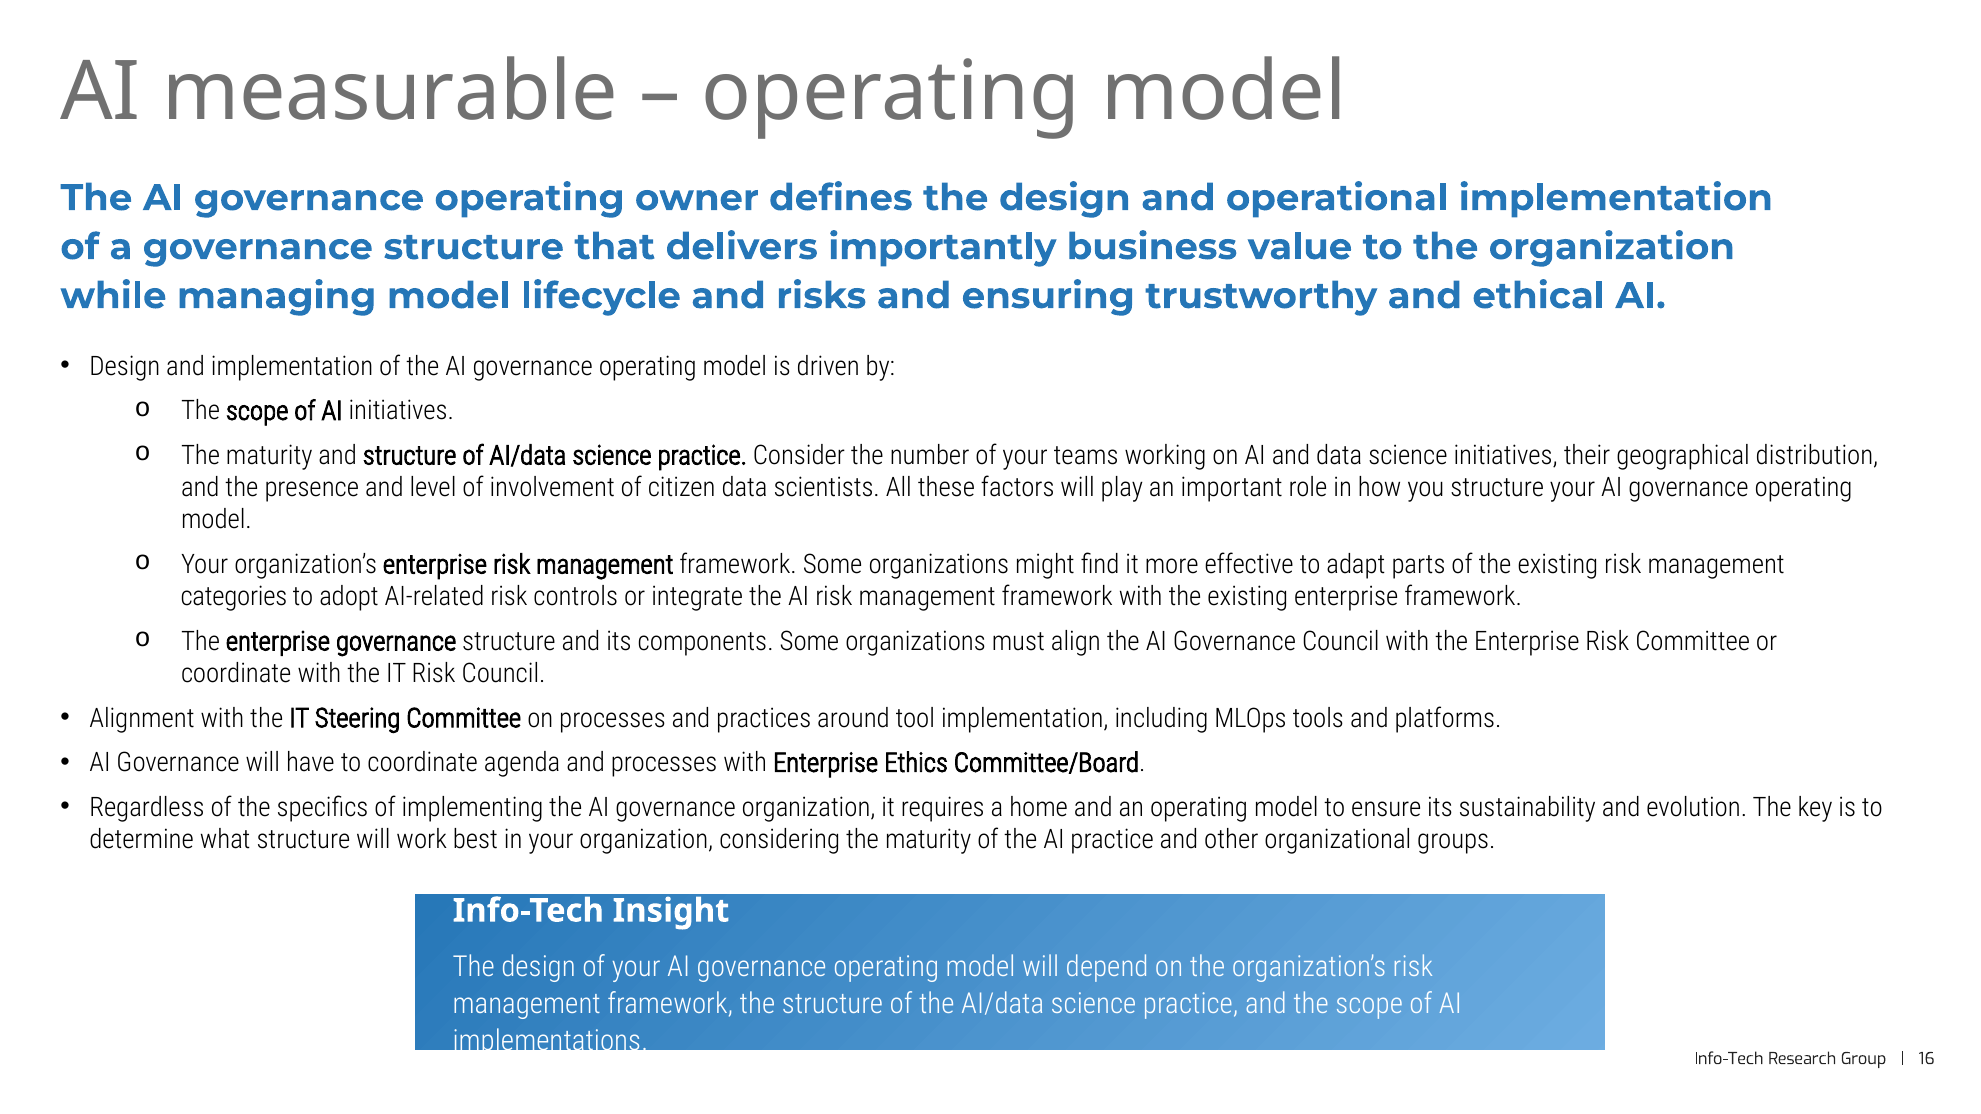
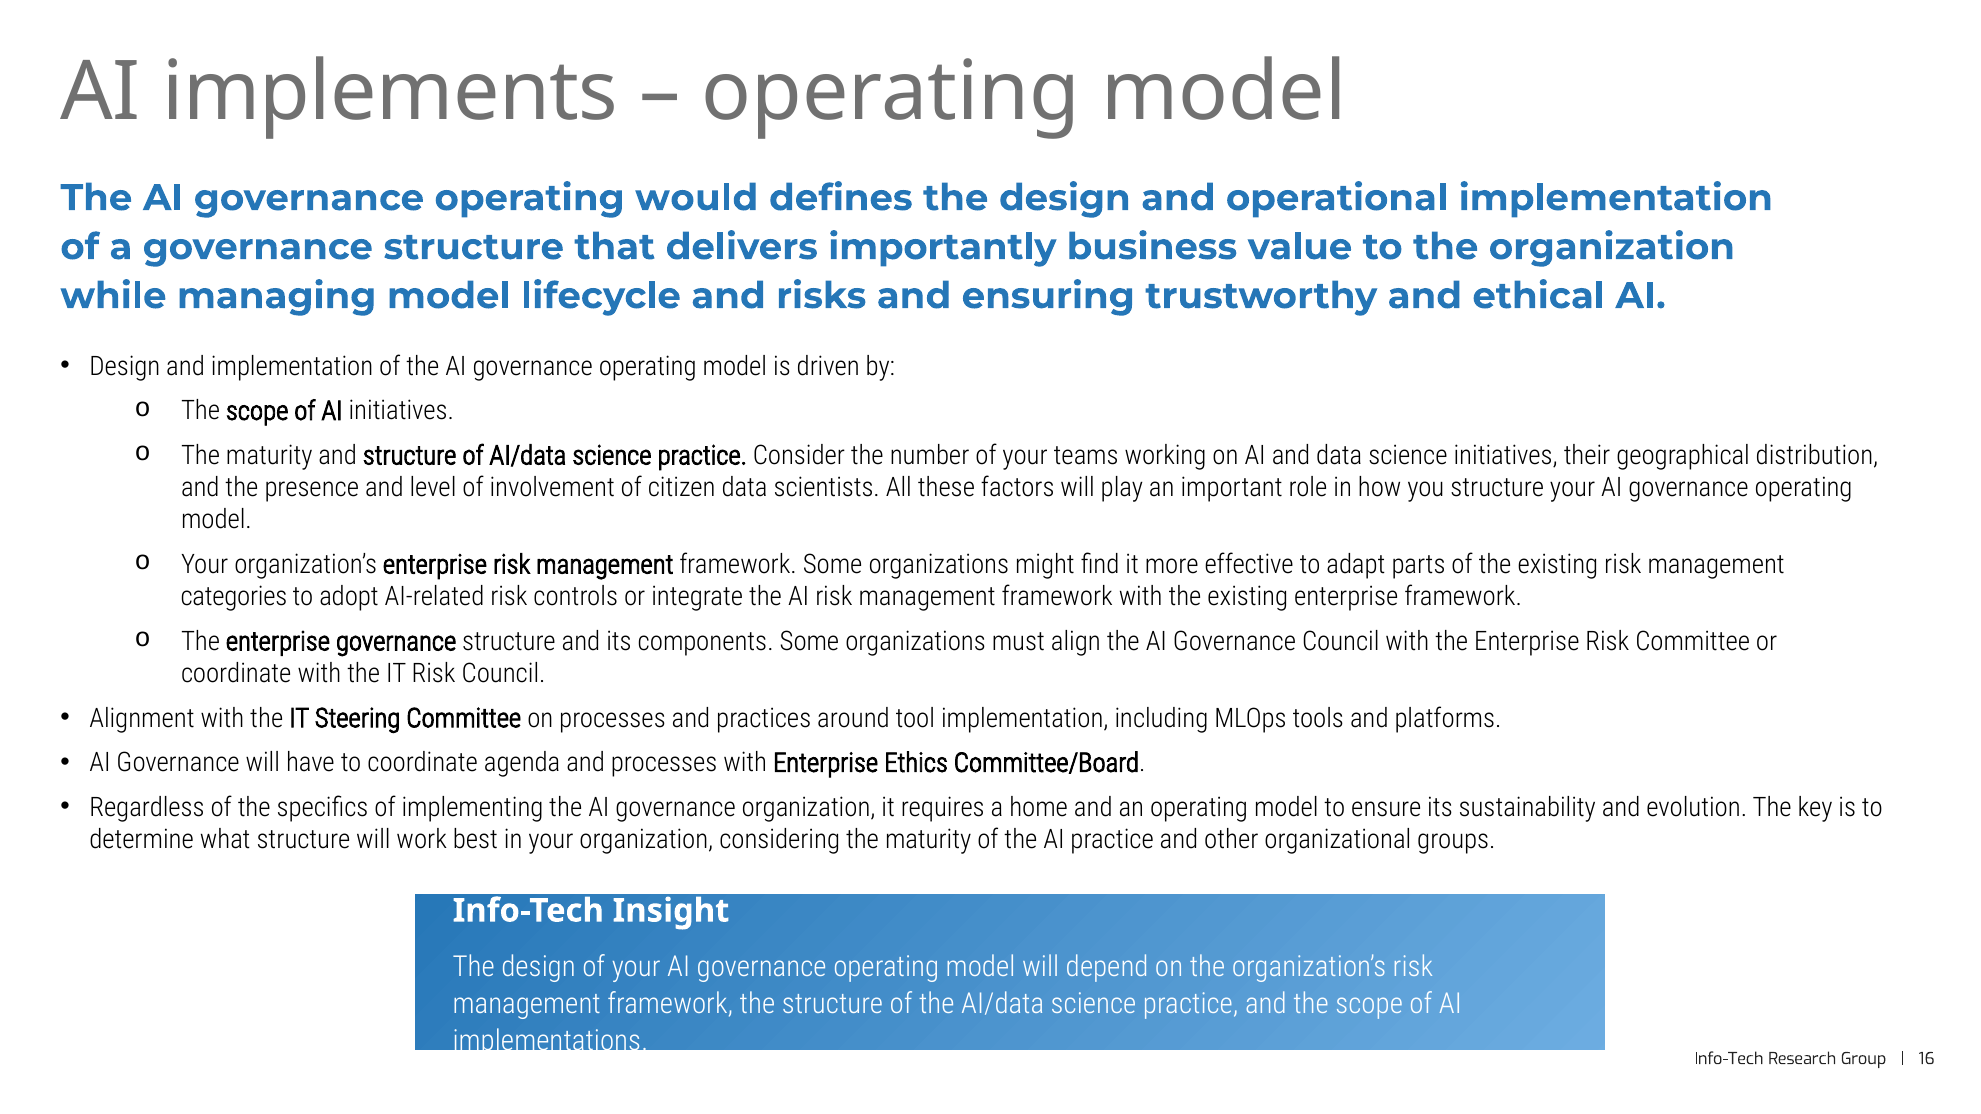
measurable: measurable -> implements (390, 92)
owner: owner -> would (697, 198)
